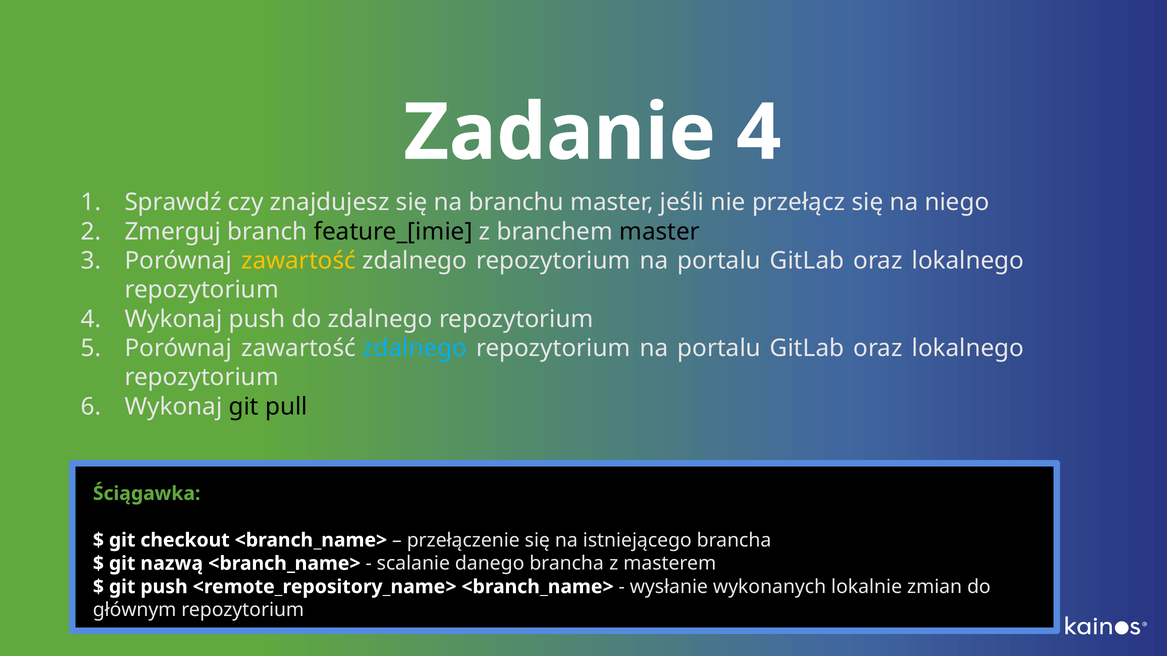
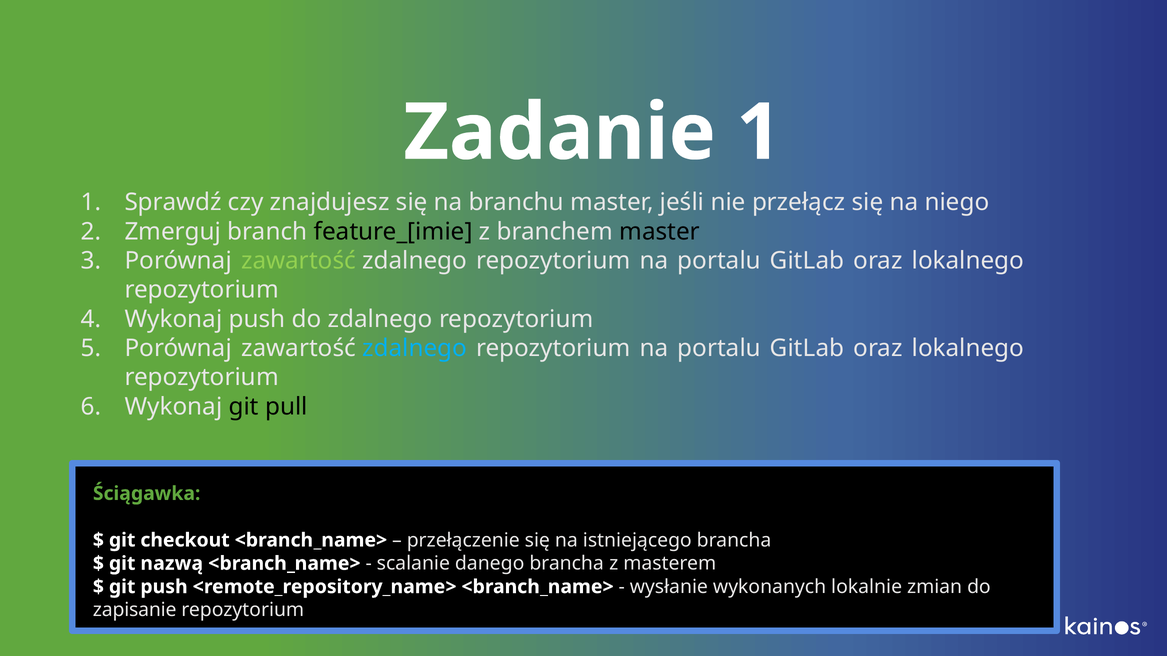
Zadanie 4: 4 -> 1 (759, 133)
zawartość colour: yellow -> light green (298, 261)
głównym: głównym -> zapisanie (135, 610)
